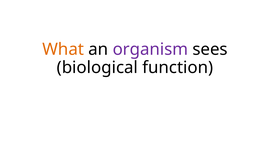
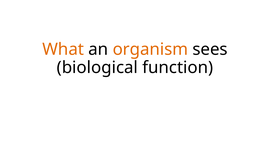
organism colour: purple -> orange (150, 49)
